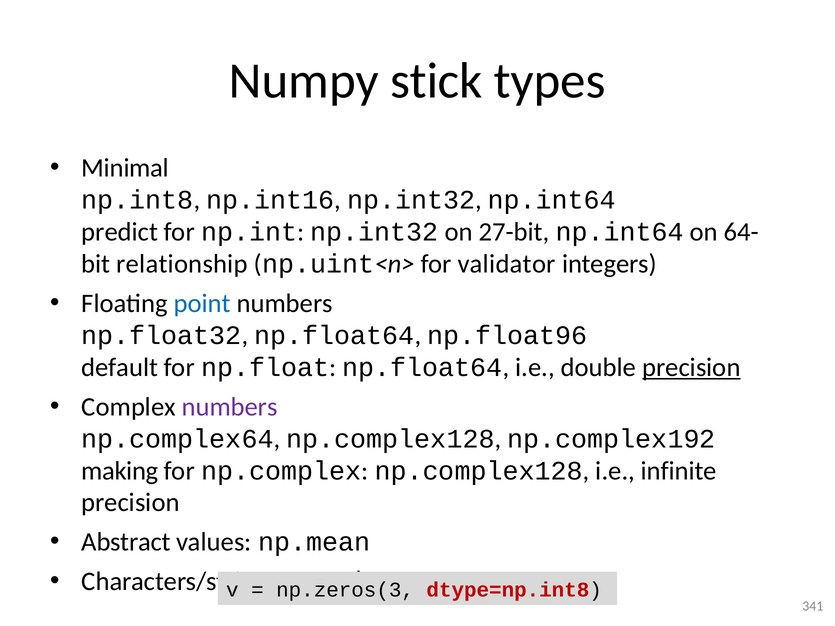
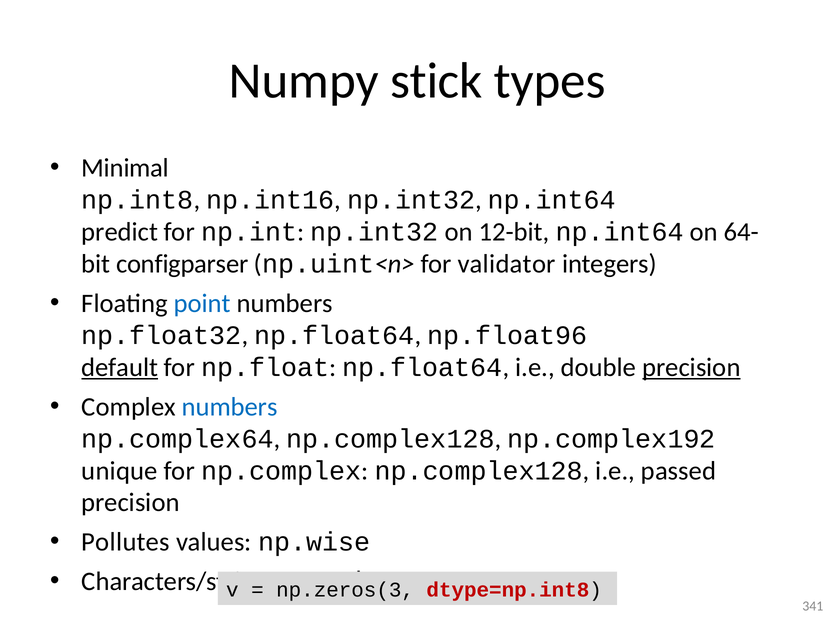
27-bit: 27-bit -> 12-bit (514, 232)
relationship: relationship -> configparser (182, 264)
default underline: none -> present (120, 368)
numbers colour: purple -> blue (230, 407)
making: making -> unique (120, 471)
infinite: infinite -> passed (679, 471)
Abstract: Abstract -> Pollutes (126, 542)
np.mean: np.mean -> np.wise (314, 542)
